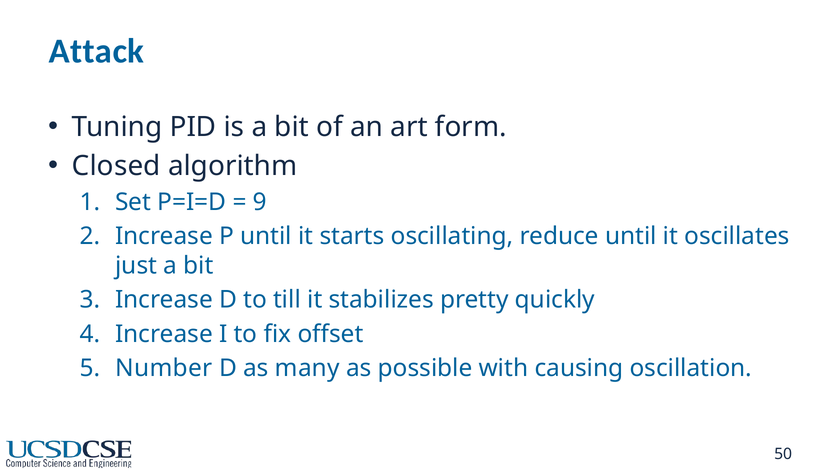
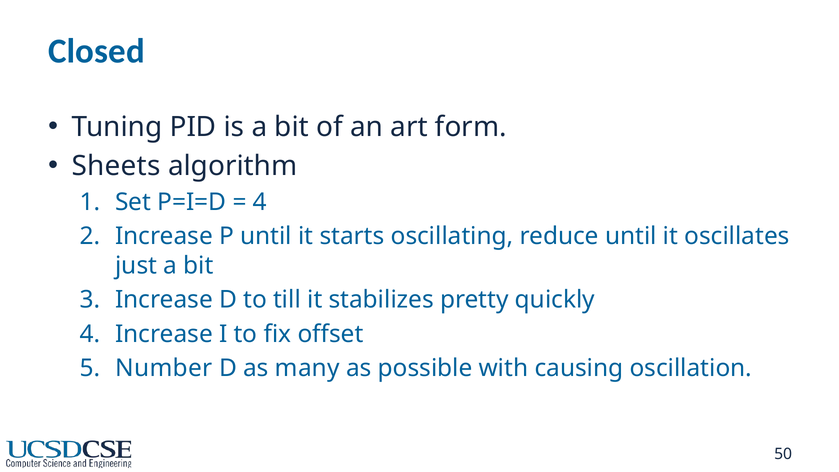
Attack: Attack -> Closed (97, 51)
Closed: Closed -> Sheets (116, 166)
9: 9 -> 4 (260, 202)
